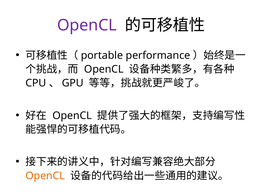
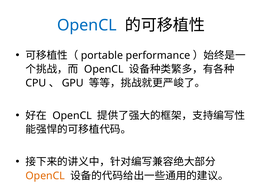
OpenCL colour: purple -> blue (87, 25)
